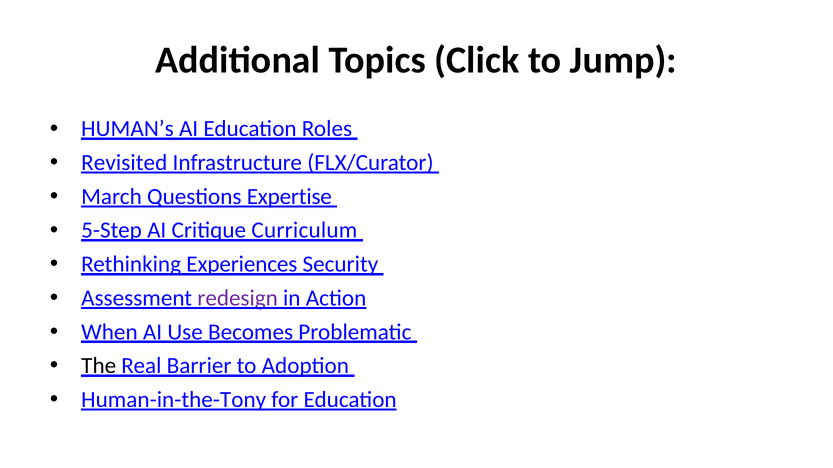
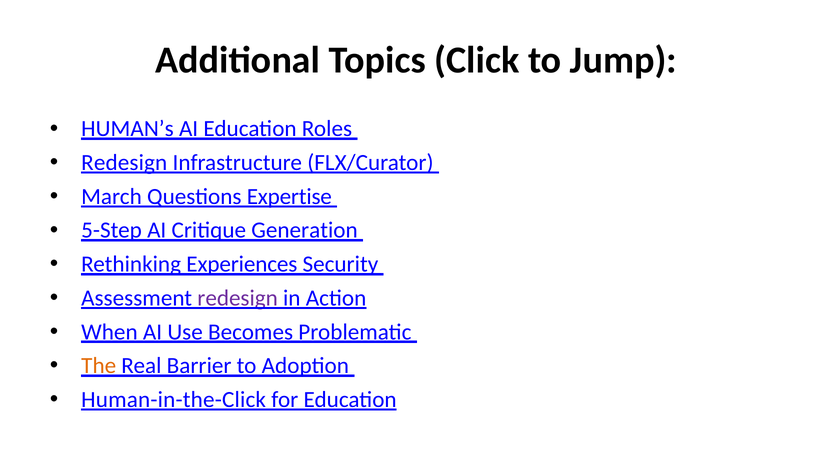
Revisited: Revisited -> Redesign (124, 163)
Curriculum: Curriculum -> Generation (305, 231)
The colour: black -> orange (99, 366)
Human-in-the-Tony: Human-in-the-Tony -> Human-in-the-Click (174, 400)
